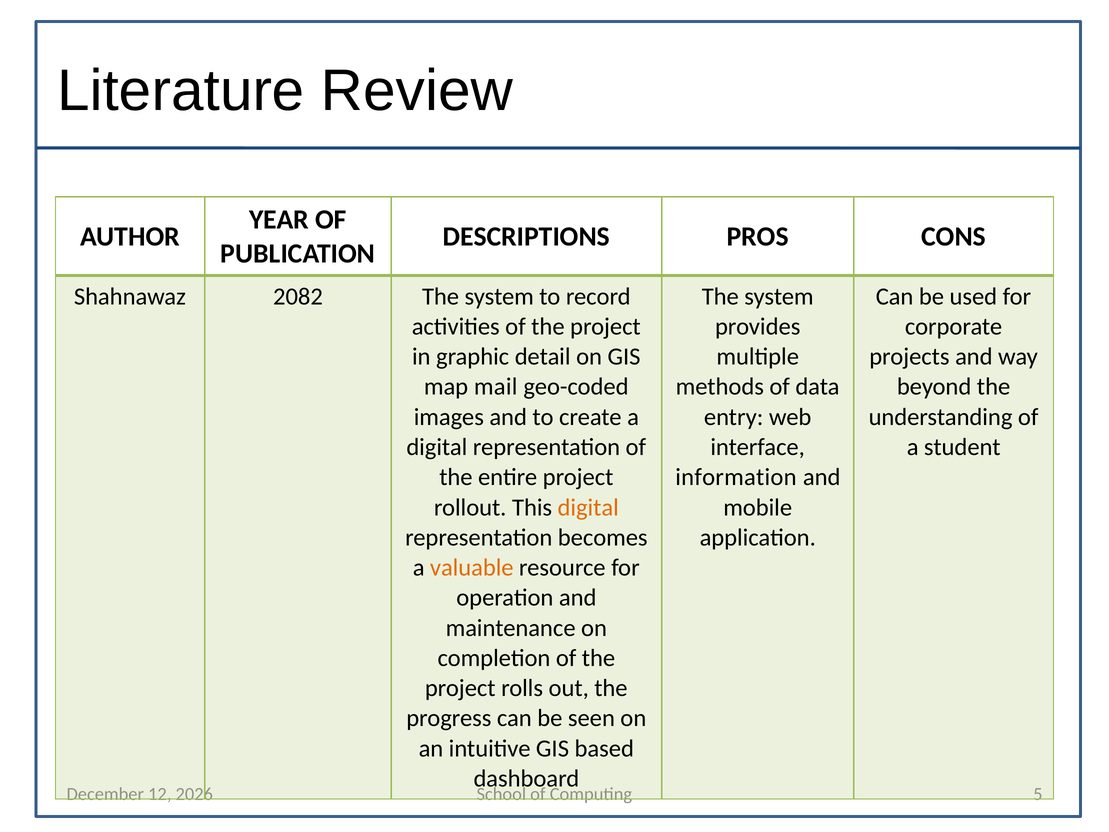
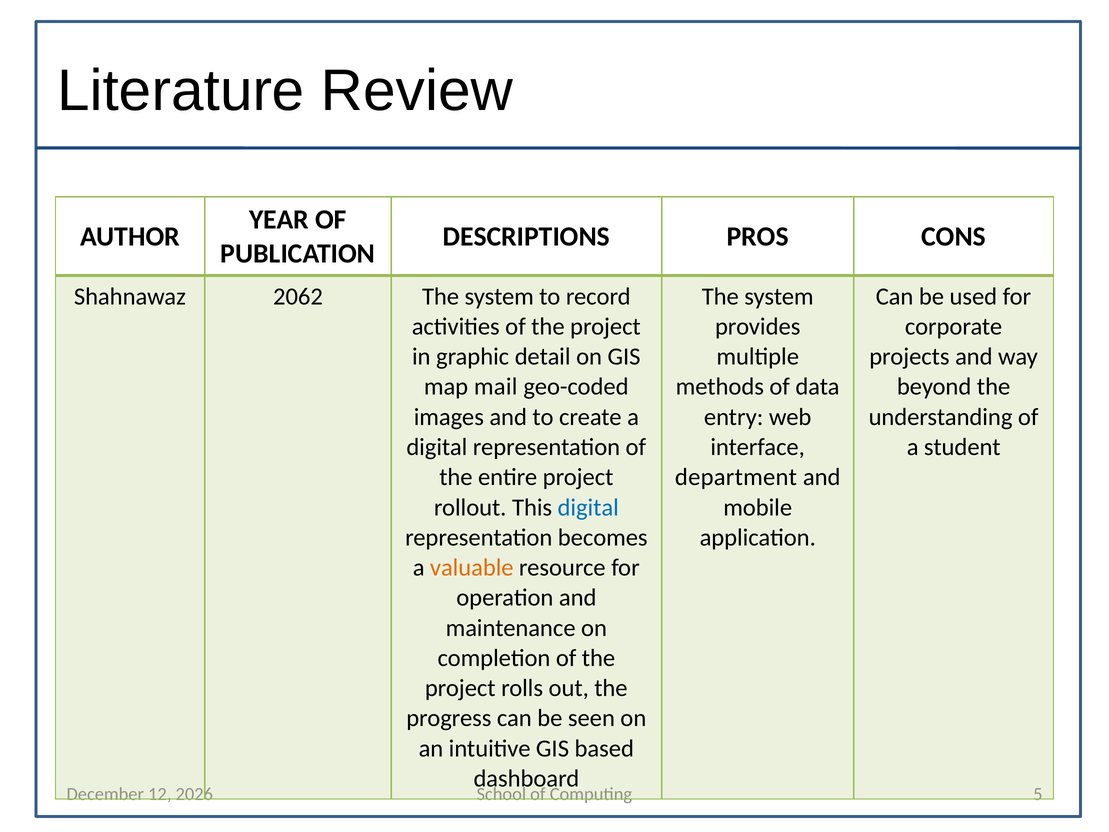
2082: 2082 -> 2062 (298, 296)
information: information -> department (736, 477)
digital colour: orange -> blue (588, 507)
